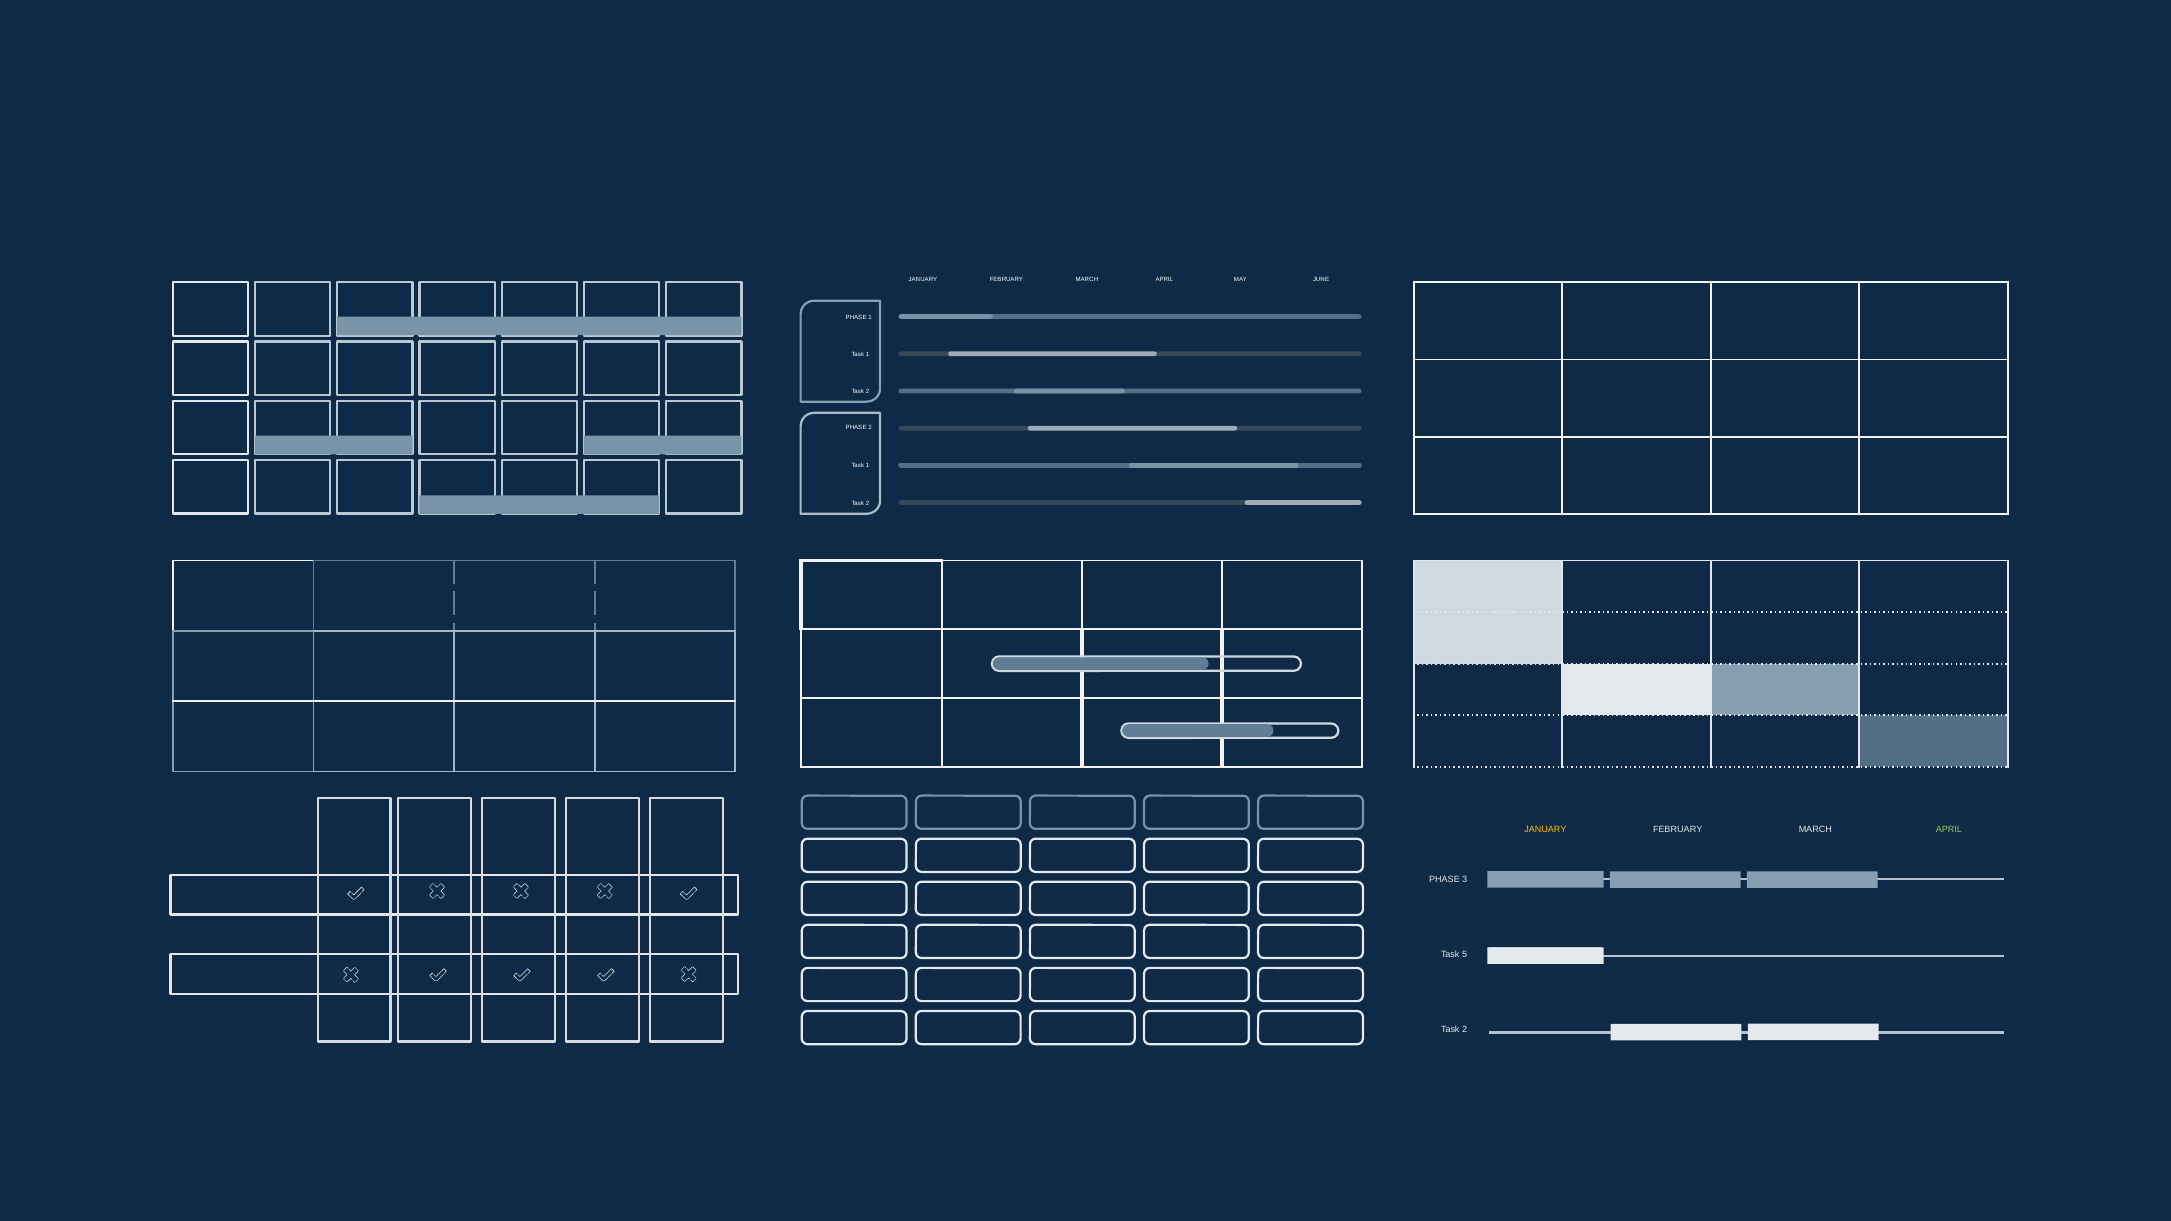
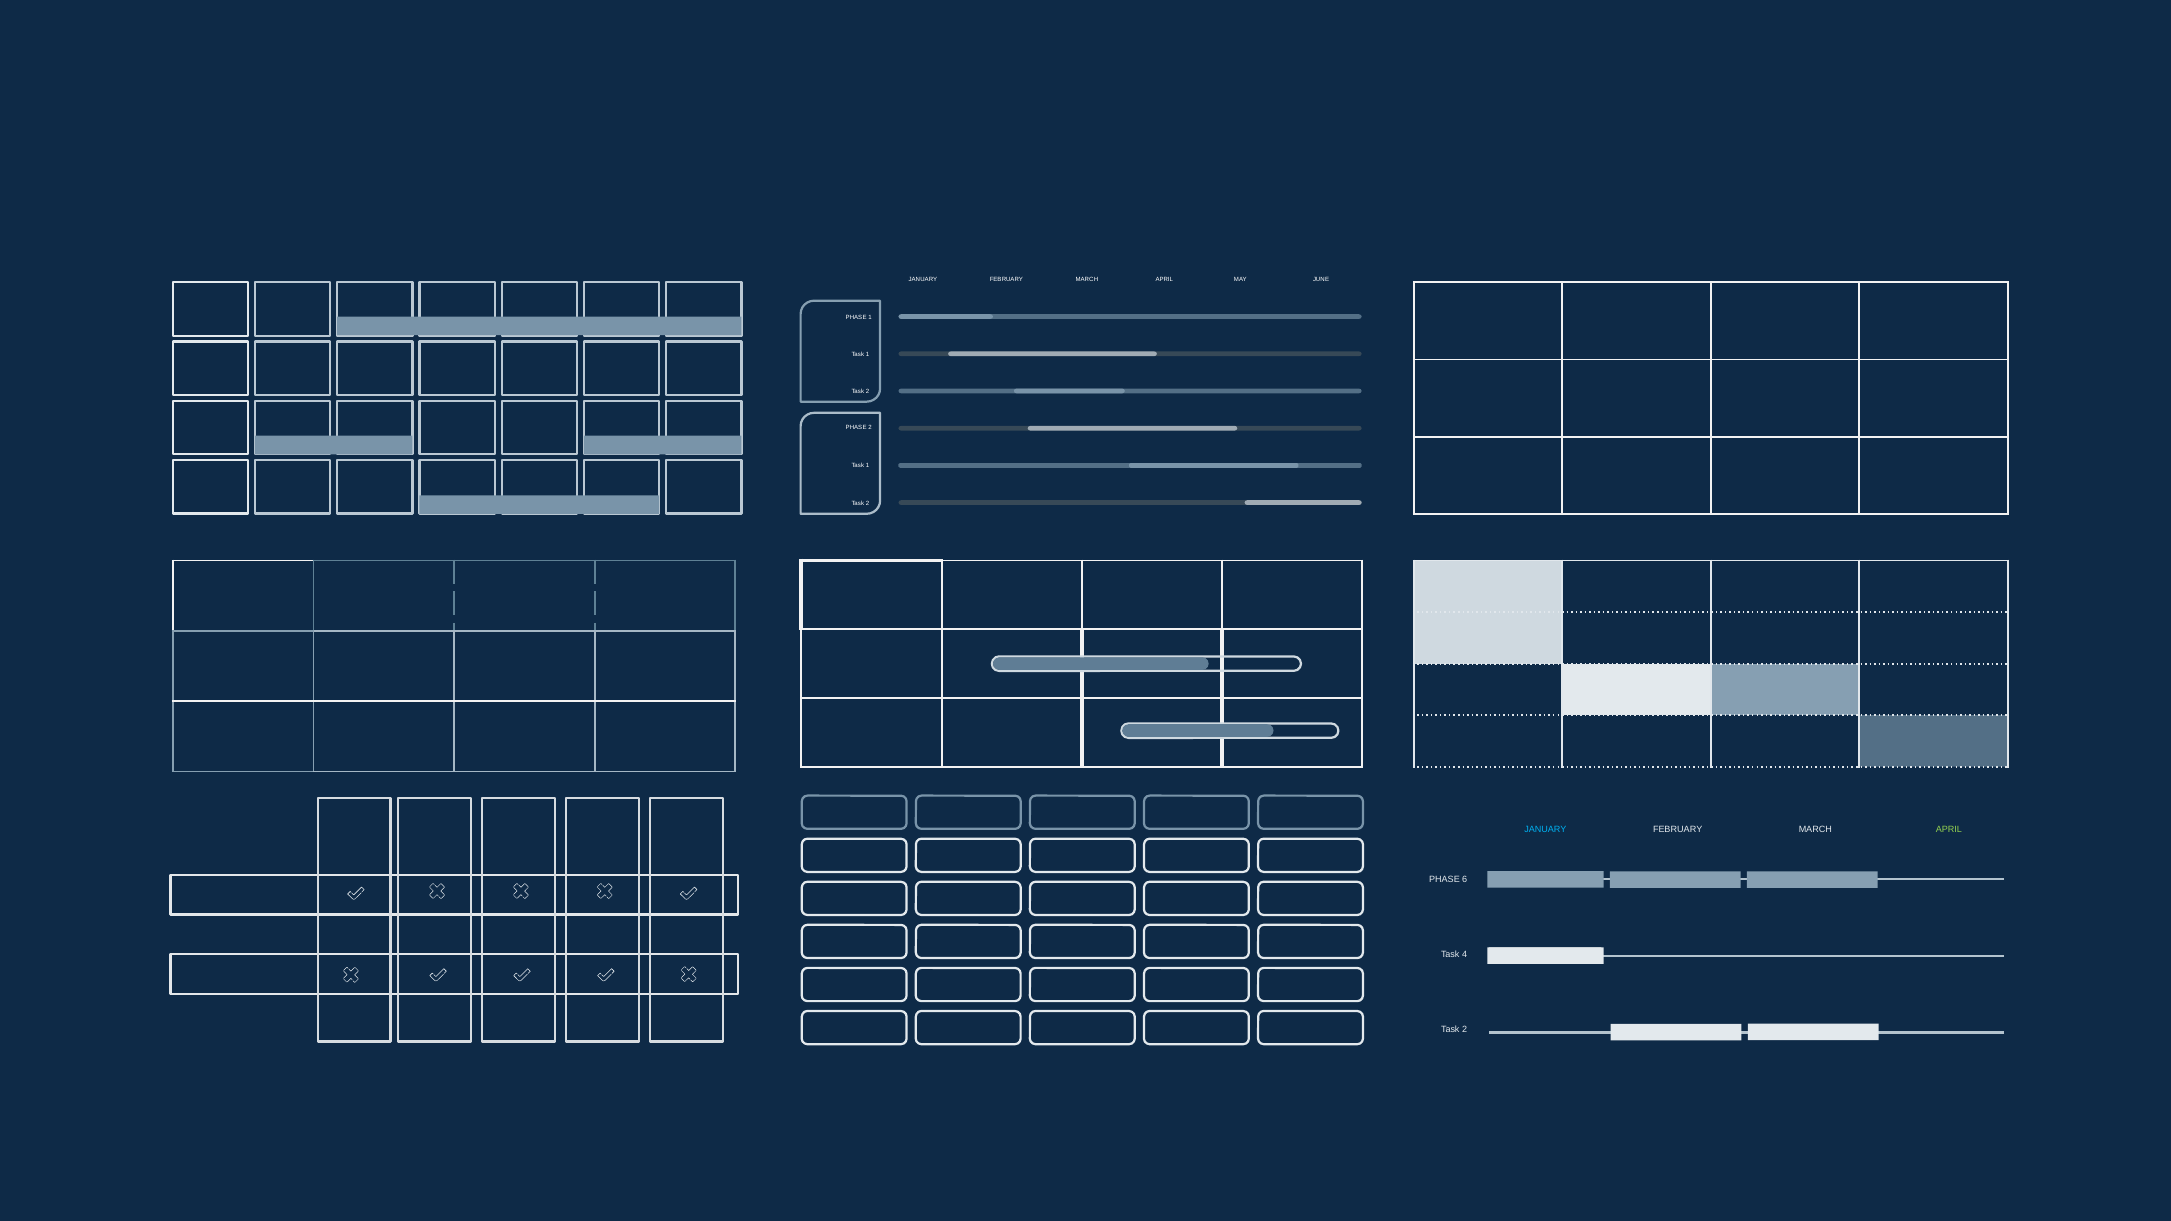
JANUARY colour: yellow -> light blue (1545, 830)
3: 3 -> 6 (1465, 880)
5: 5 -> 4 (1465, 955)
